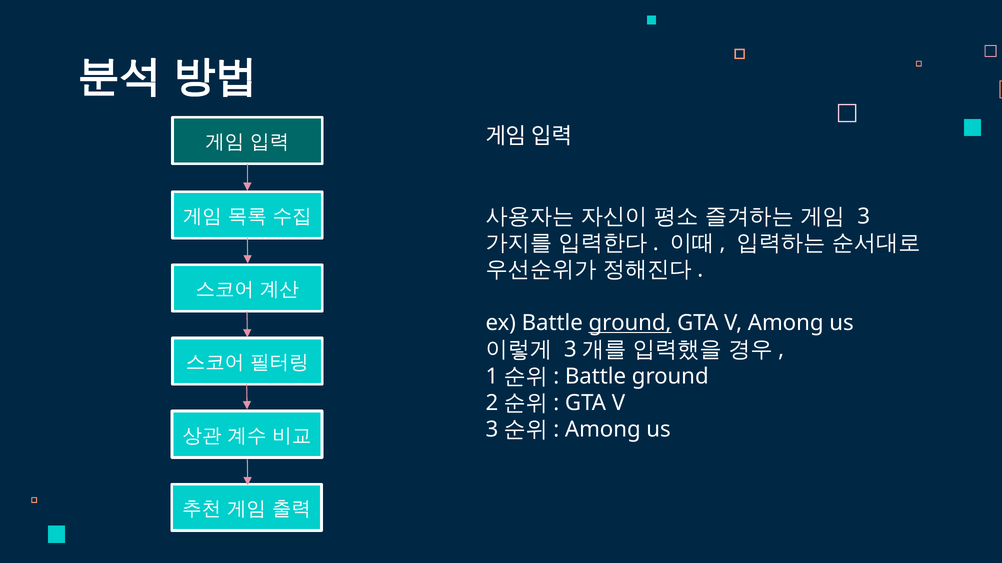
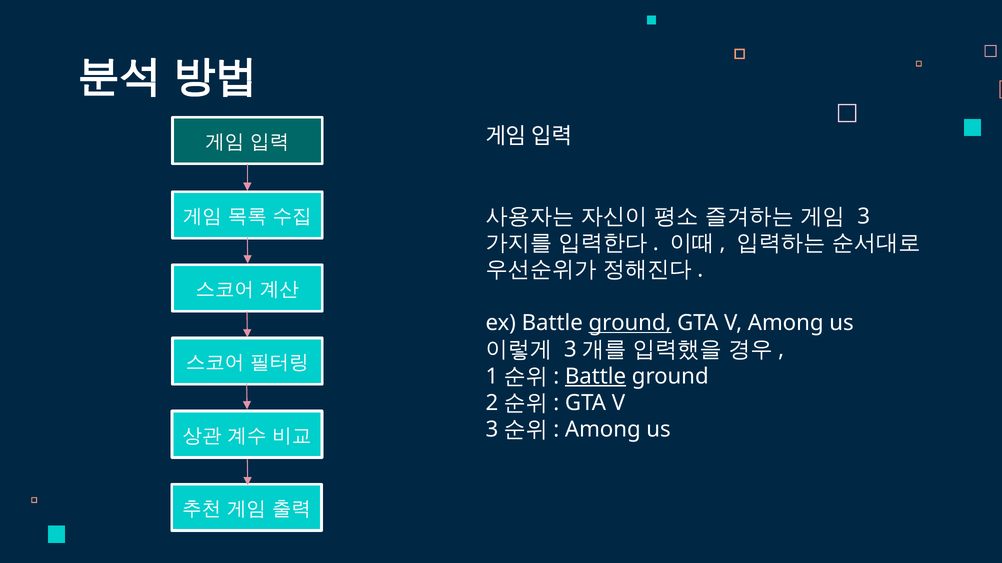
Battle underline: none -> present (596, 377)
